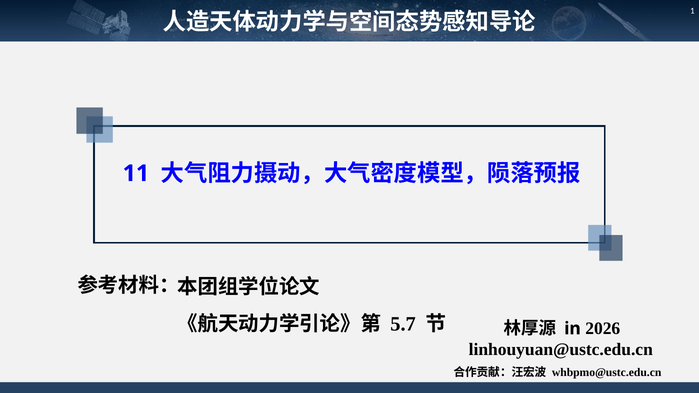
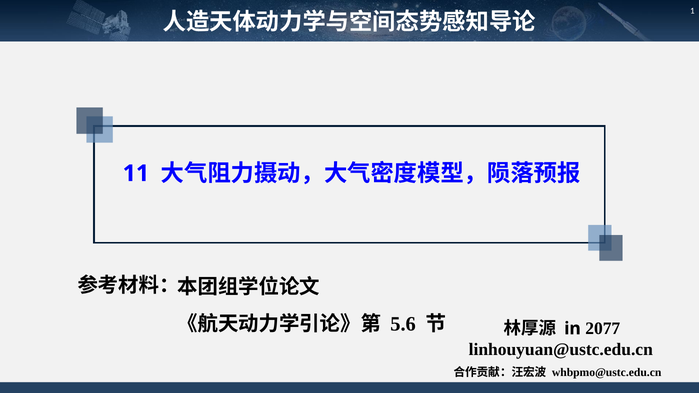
5.7: 5.7 -> 5.6 (403, 324)
2026: 2026 -> 2077 (603, 329)
